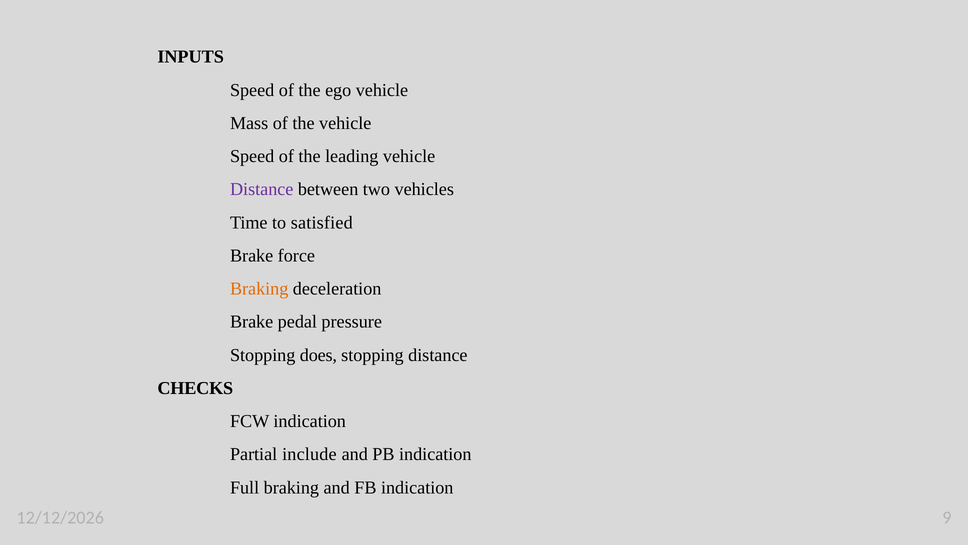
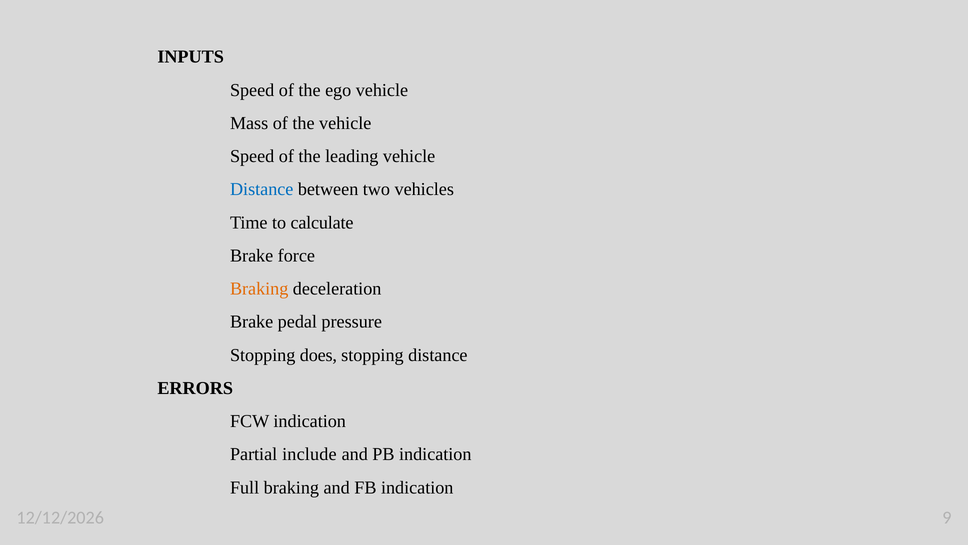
Distance colour: purple -> blue (262, 189)
satisfied: satisfied -> calculate (322, 222)
CHECKS: CHECKS -> ERRORS (195, 388)
